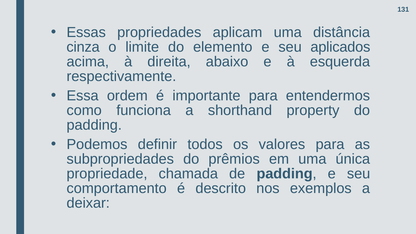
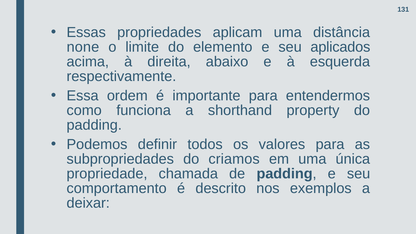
cinza: cinza -> none (83, 47)
prêmios: prêmios -> criamos (234, 159)
